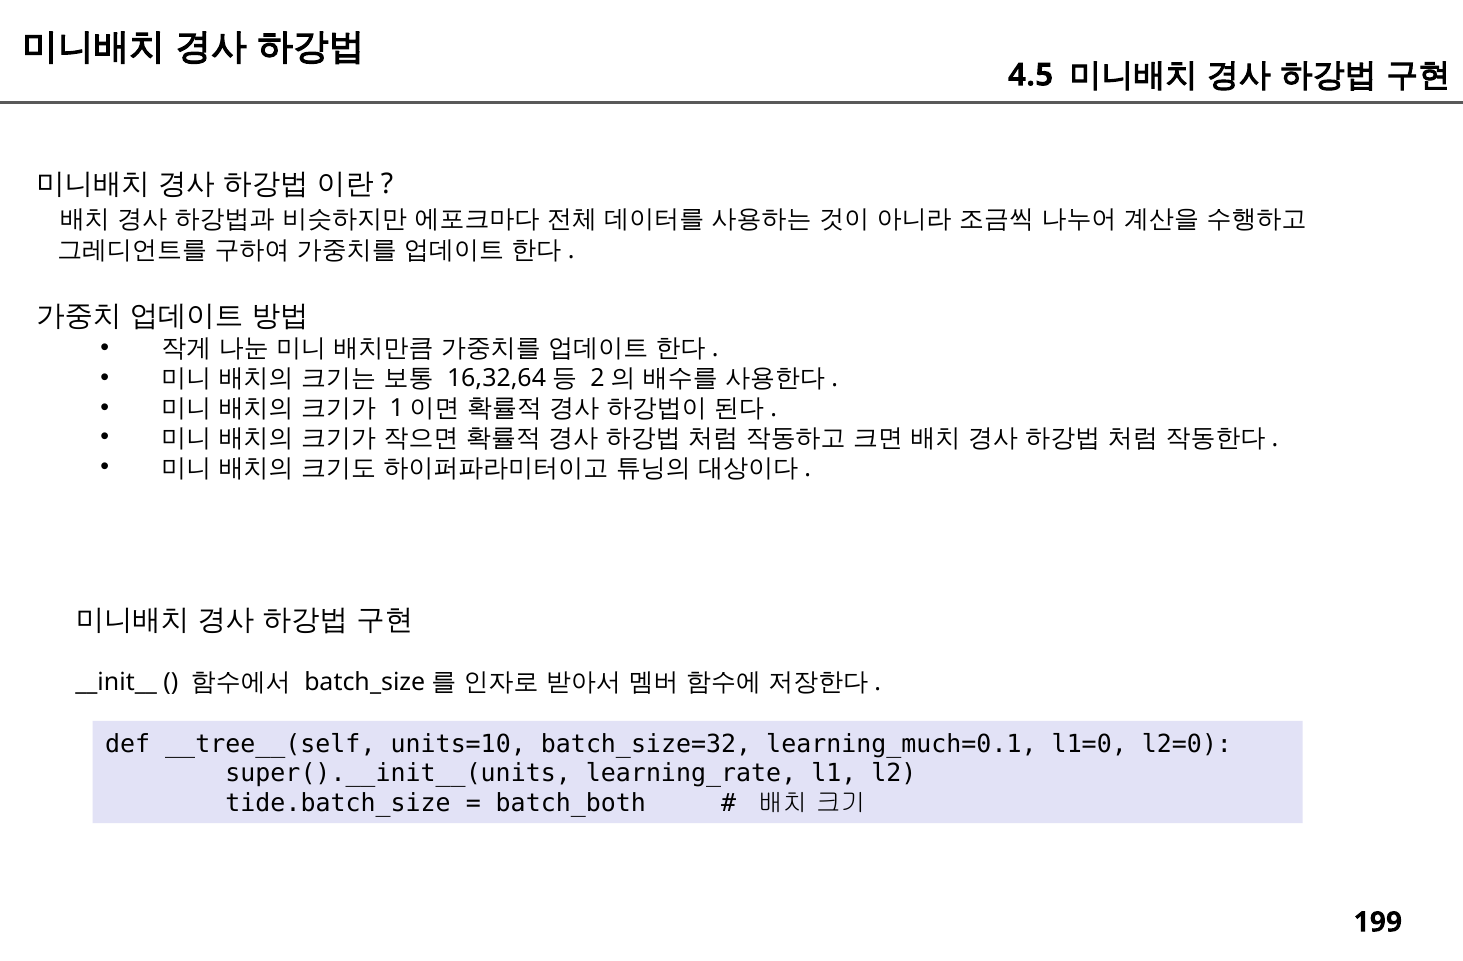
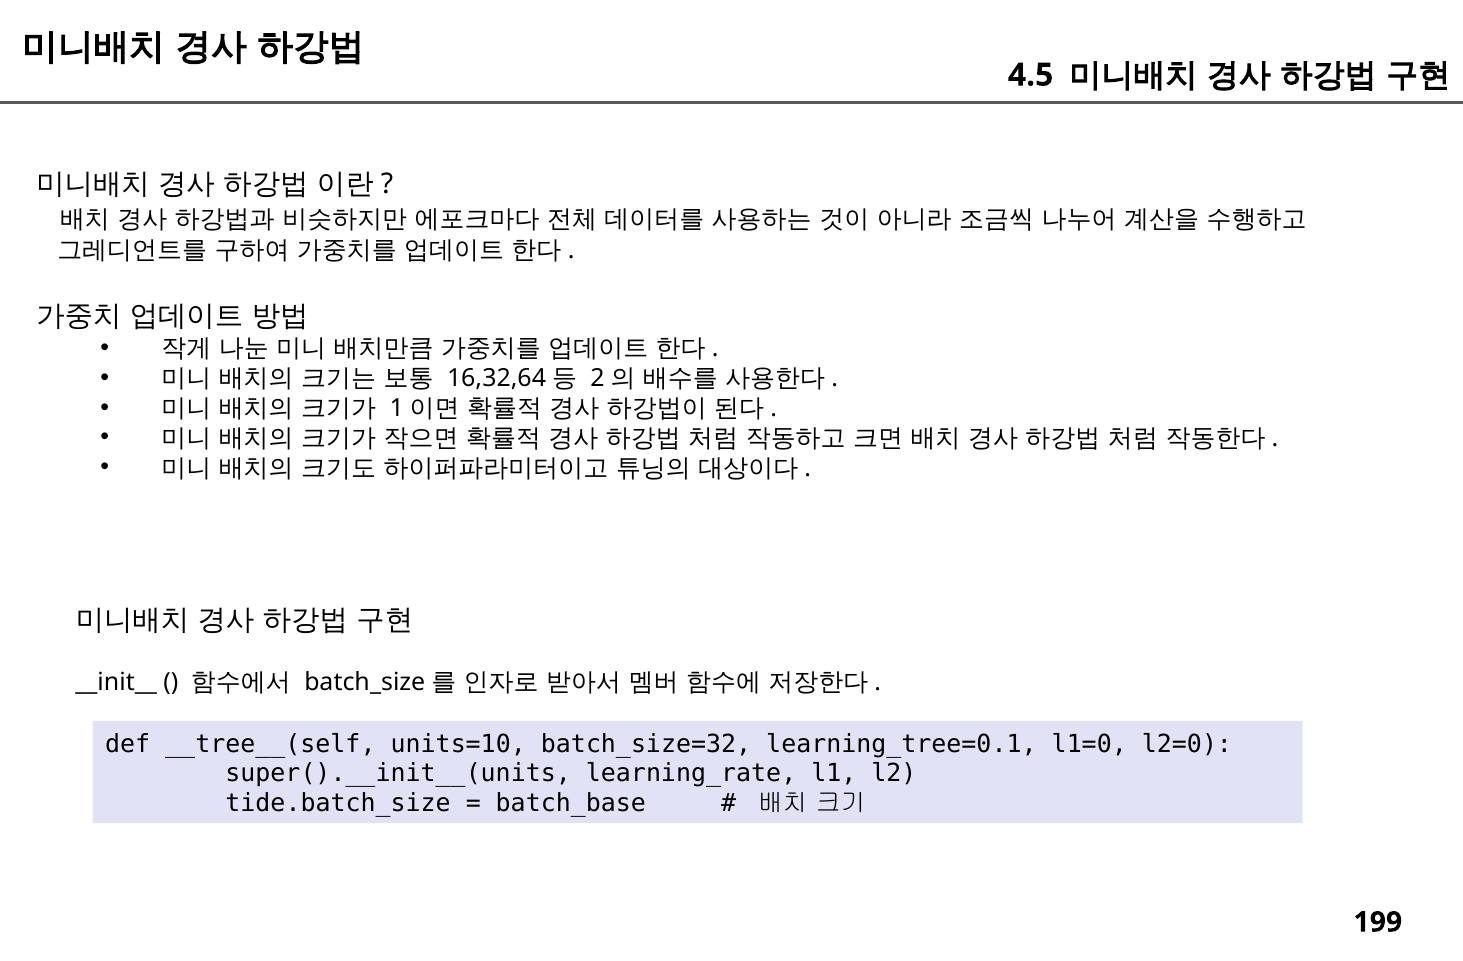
learning_much=0.1: learning_much=0.1 -> learning_tree=0.1 (901, 744)
batch_both: batch_both -> batch_base (571, 804)
